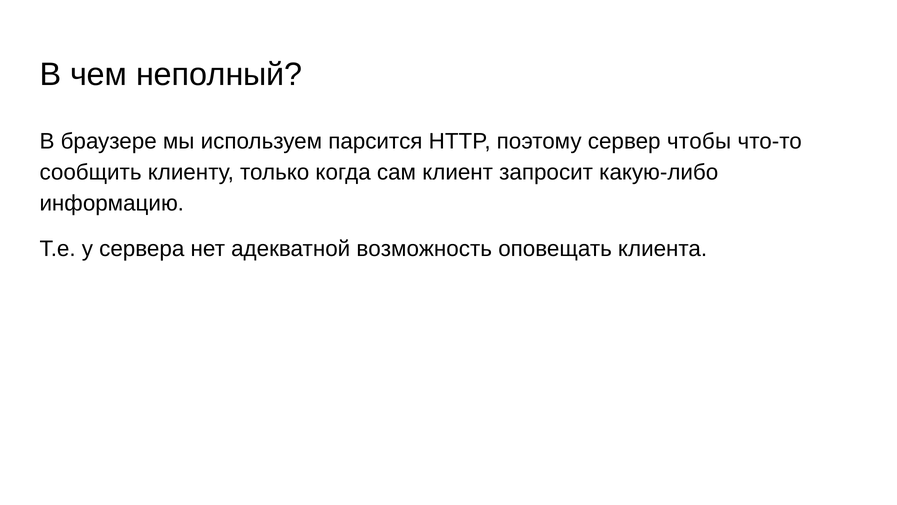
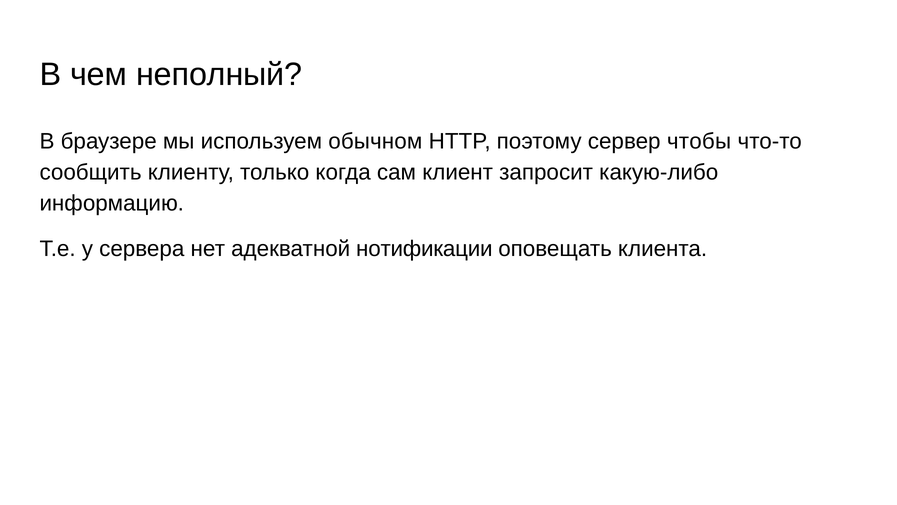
парсится: парсится -> обычном (375, 141)
возможность: возможность -> нотификации (424, 249)
